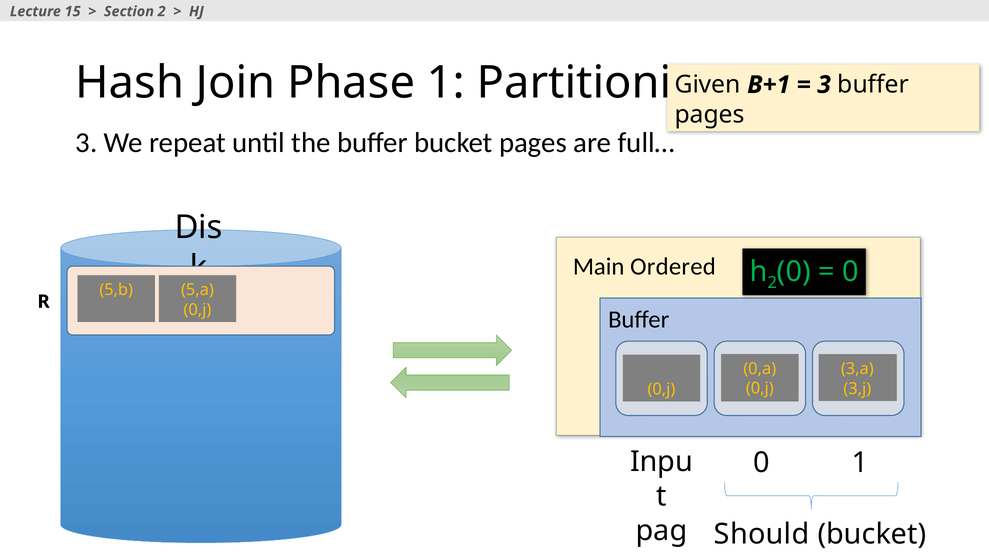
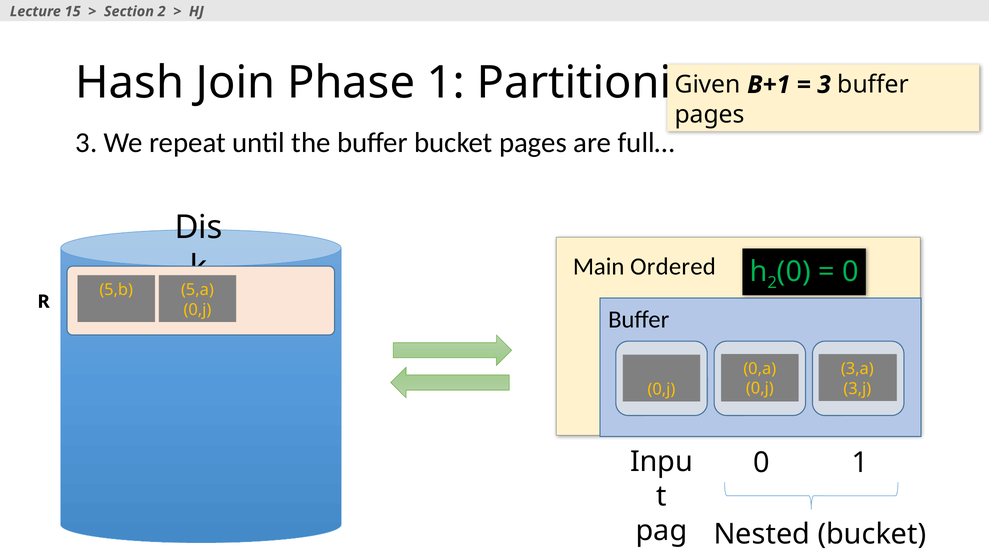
Should: Should -> Nested (762, 534)
